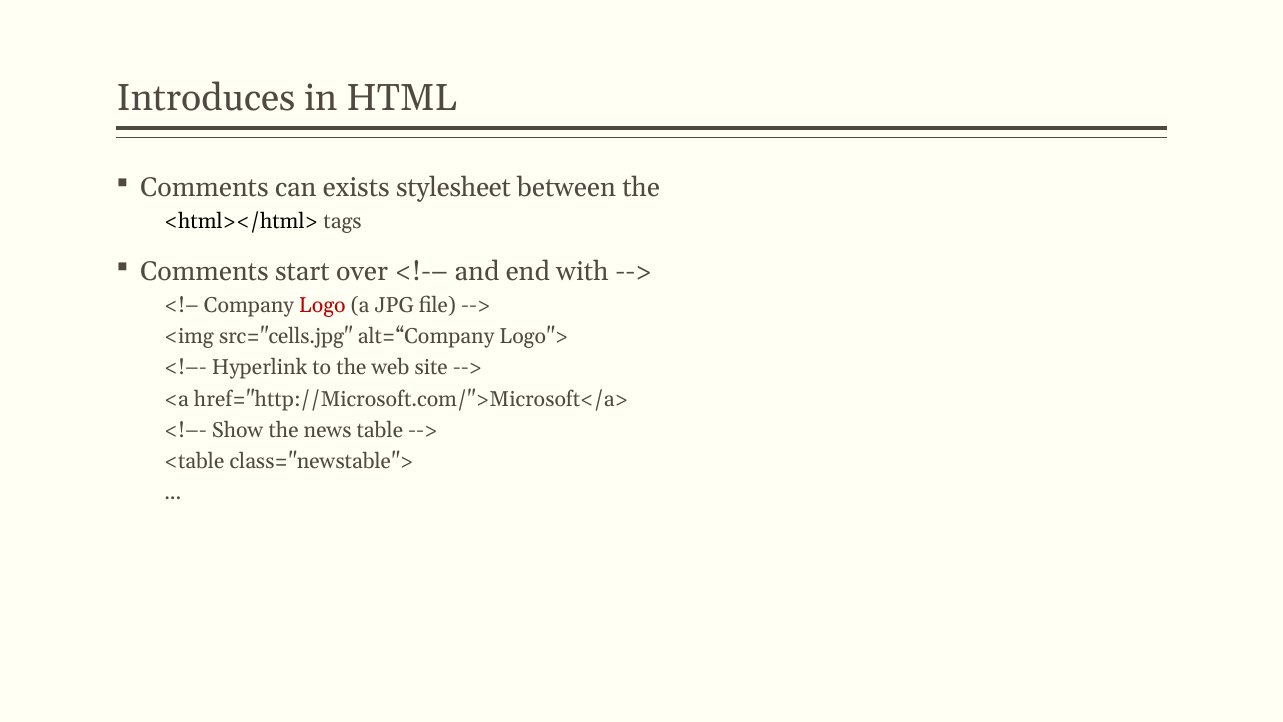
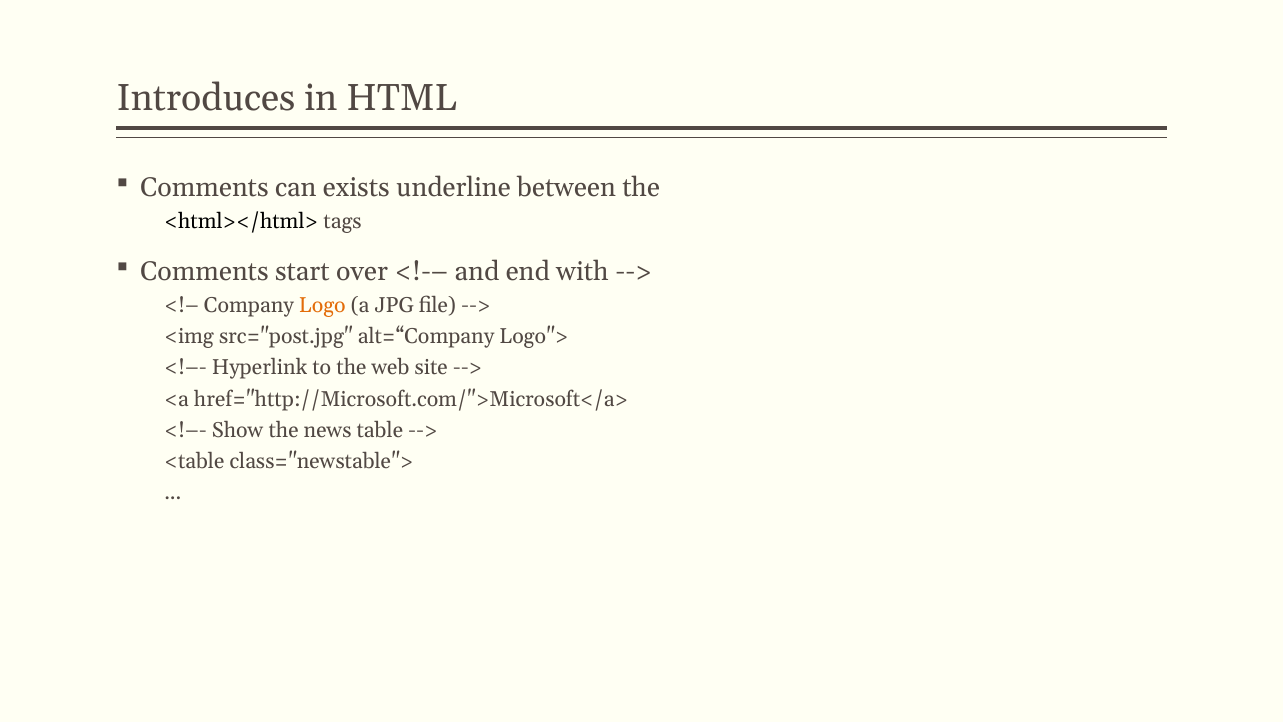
stylesheet: stylesheet -> underline (453, 187)
Logo colour: red -> orange (322, 306)
src="cells.jpg: src="cells.jpg -> src="post.jpg (286, 337)
